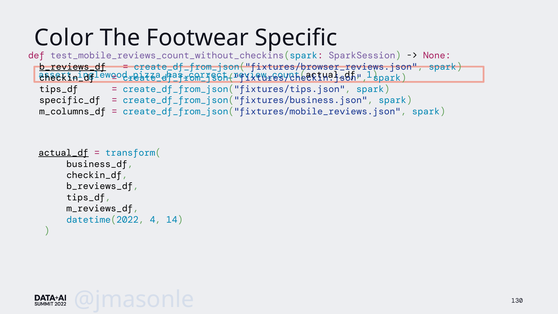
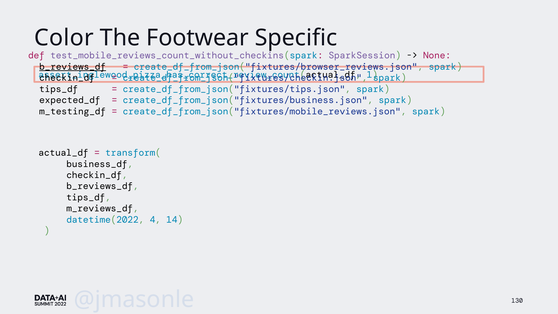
specific_df: specific_df -> expected_df (70, 100)
m_columns_df: m_columns_df -> m_testing_df (73, 111)
actual_df underline: present -> none (64, 153)
